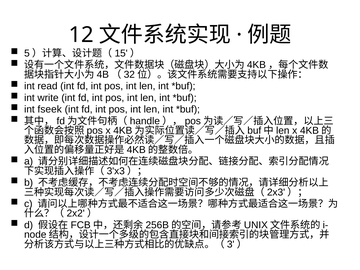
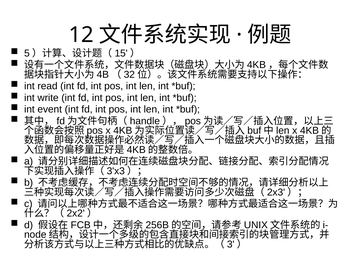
fseek: fseek -> event (50, 109)
